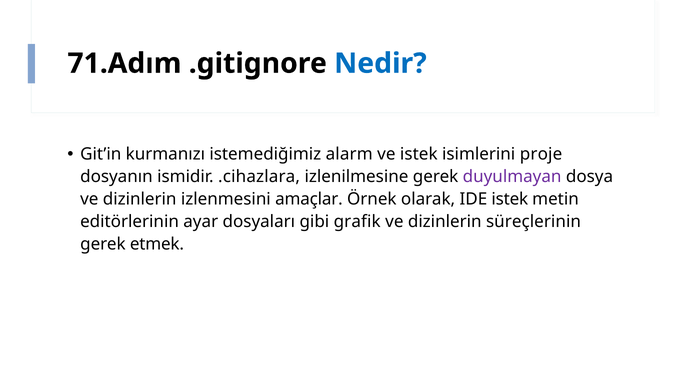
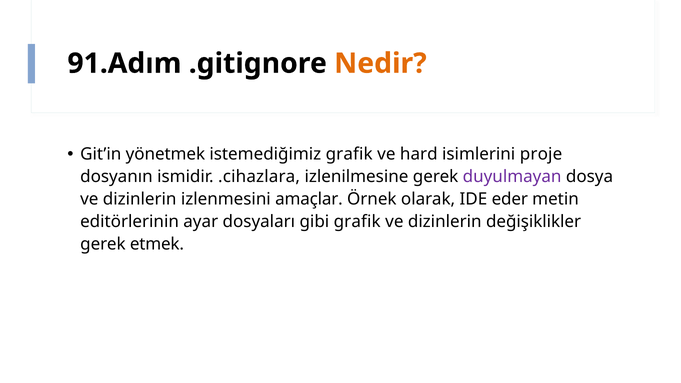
71.Adım: 71.Adım -> 91.Adım (124, 63)
Nedir colour: blue -> orange (380, 63)
kurmanızı: kurmanızı -> yönetmek (165, 154)
istemediğimiz alarm: alarm -> grafik (349, 154)
ve istek: istek -> hard (419, 154)
IDE istek: istek -> eder (510, 199)
süreçlerinin: süreçlerinin -> değişiklikler (534, 222)
